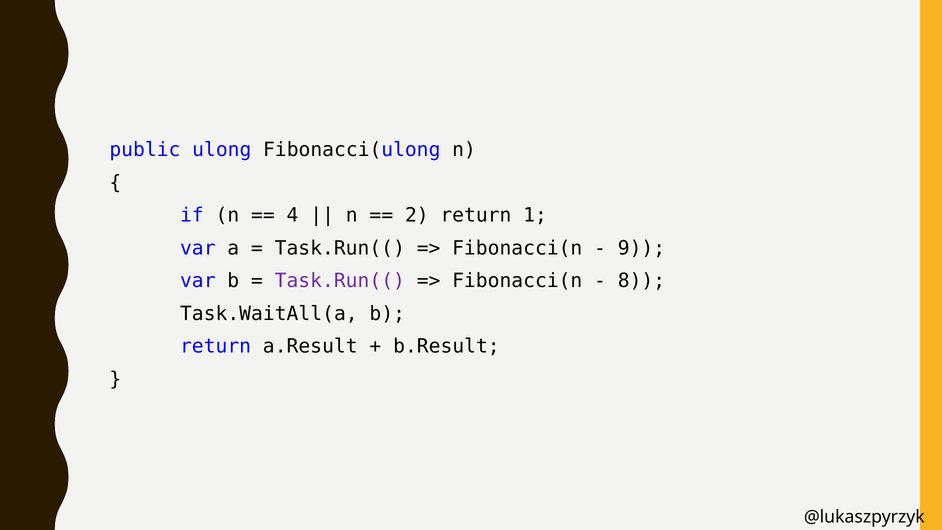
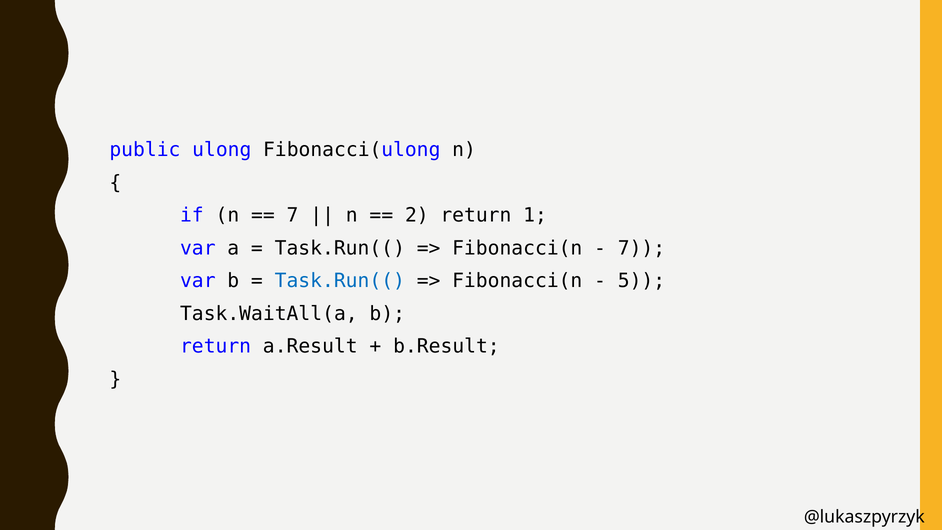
4: 4 -> 7 (292, 215)
9: 9 -> 7 (641, 248)
Task.Run(( colour: purple -> blue (340, 281)
8: 8 -> 5 (641, 281)
